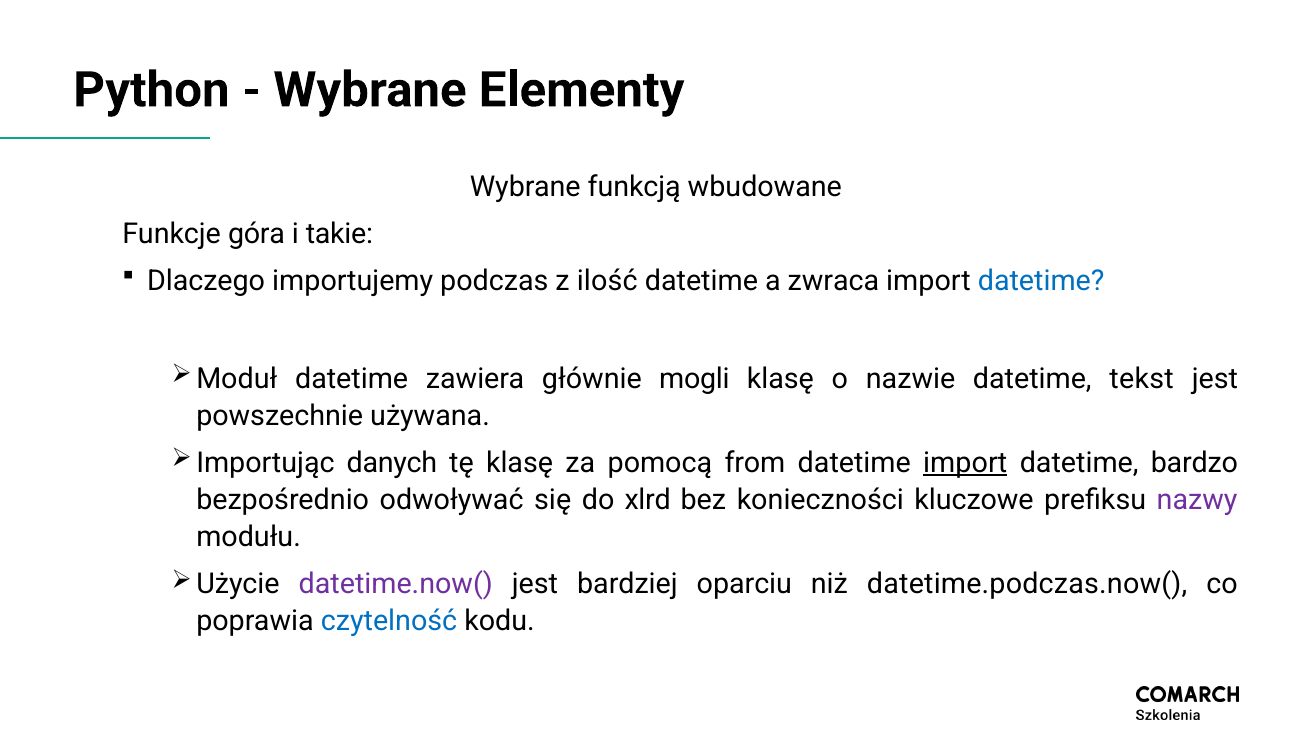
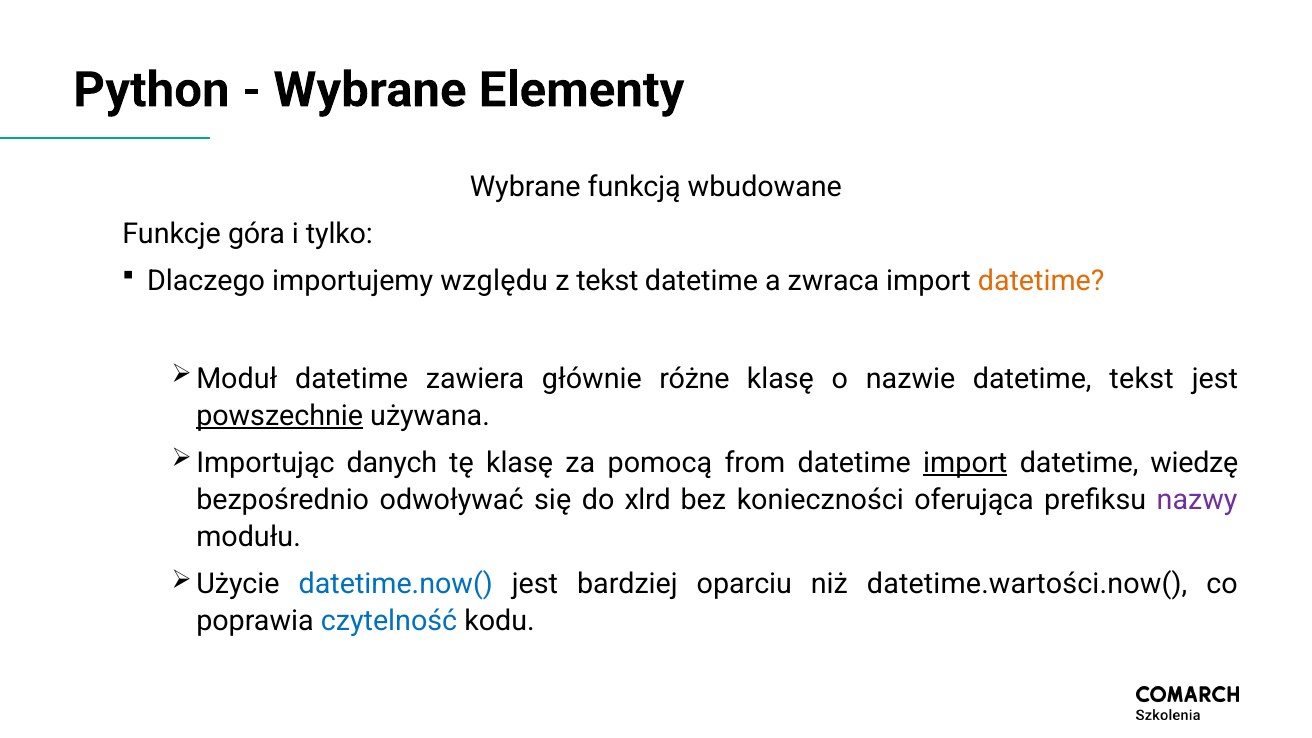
takie: takie -> tylko (339, 234)
podczas: podczas -> względu (494, 281)
z ilość: ilość -> tekst (607, 281)
datetime colour: blue -> orange (1041, 281)
mogli: mogli -> różne (694, 379)
powszechnie underline: none -> present (280, 416)
bardzo: bardzo -> wiedzę (1194, 463)
kluczowe: kluczowe -> oferująca (974, 500)
datetime.now( colour: purple -> blue (396, 584)
datetime.podczas.now(: datetime.podczas.now( -> datetime.wartości.now( (1027, 584)
